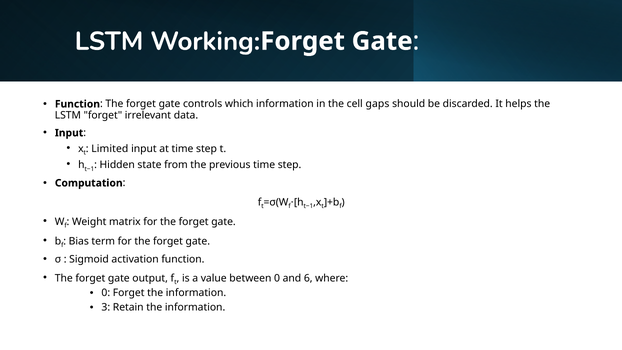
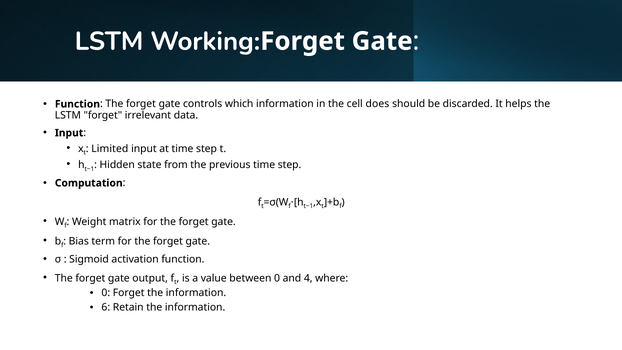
gaps: gaps -> does (377, 104)
6: 6 -> 4 (308, 278)
3: 3 -> 6 (106, 307)
